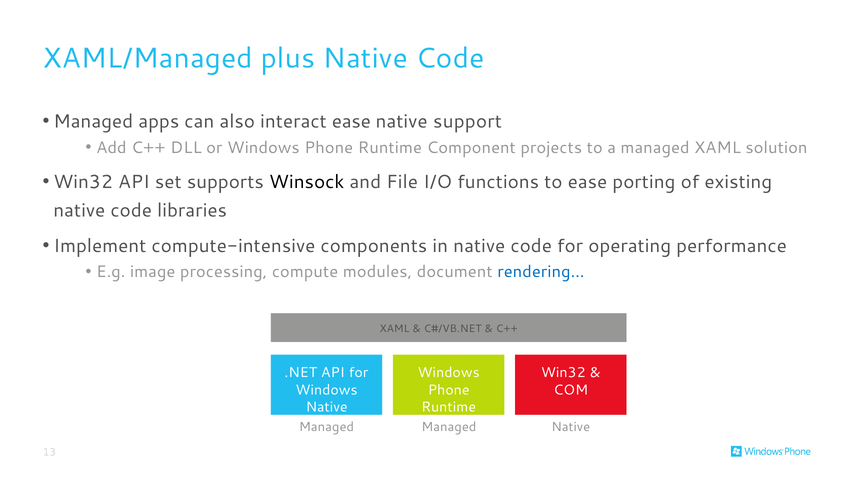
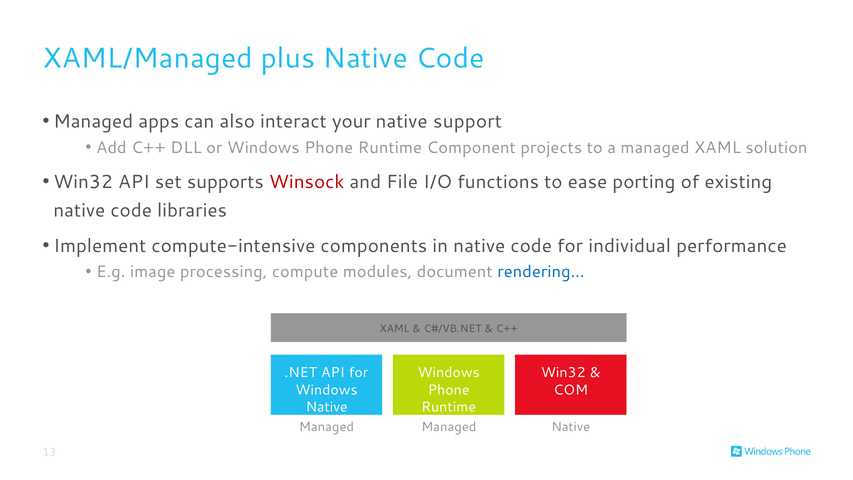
interact ease: ease -> your (351, 121)
Winsock colour: black -> red (307, 182)
operating: operating -> individual (630, 246)
